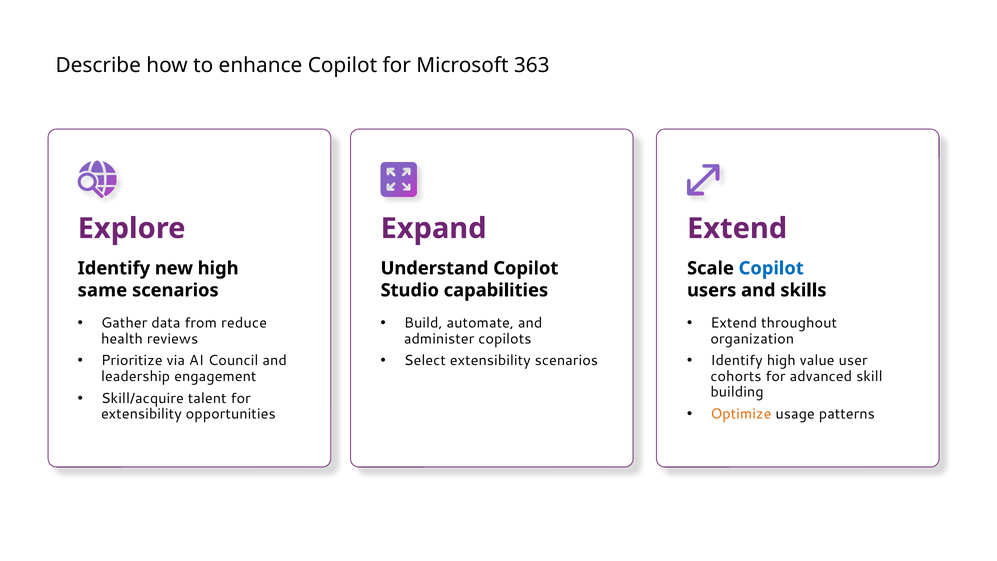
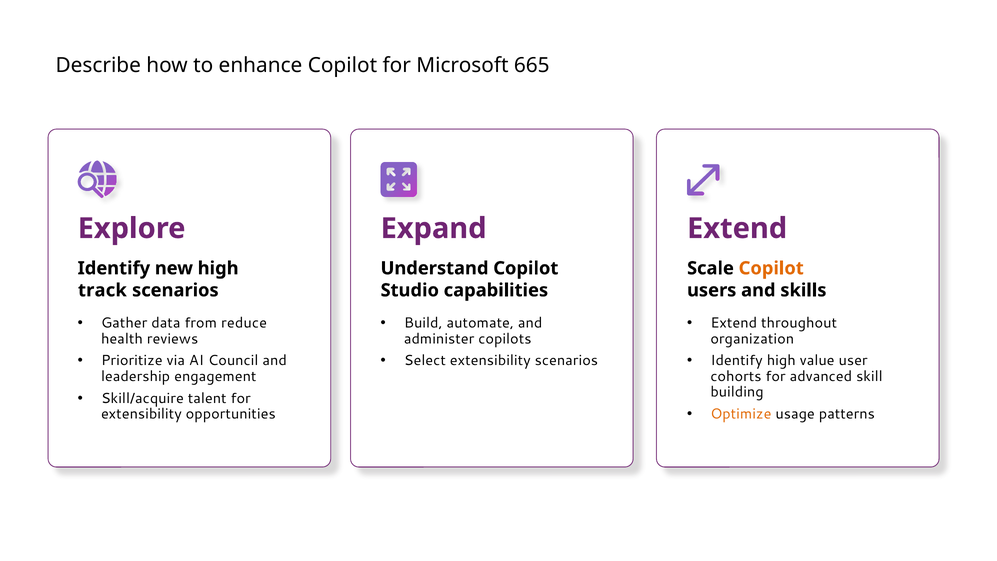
363: 363 -> 665 (532, 66)
Copilot colour: blue -> orange (771, 268)
same: same -> track (102, 290)
